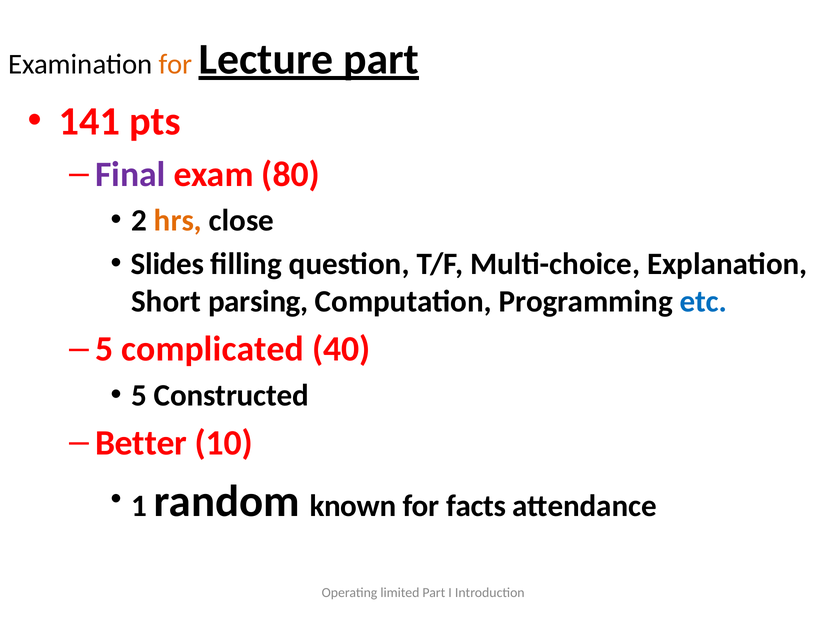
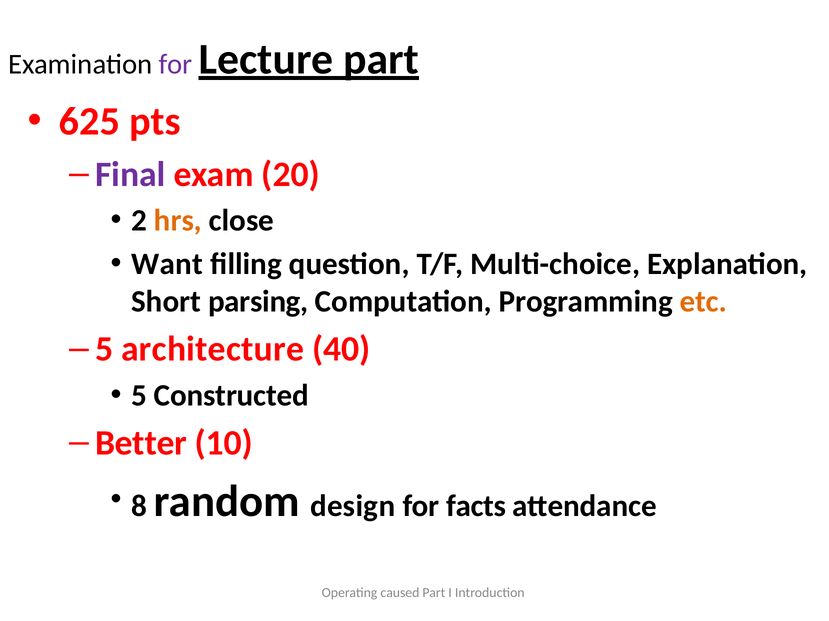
for colour: orange -> purple (176, 64)
141: 141 -> 625 (89, 122)
80: 80 -> 20 (291, 174)
Slides: Slides -> Want (167, 265)
etc colour: blue -> orange (703, 302)
complicated: complicated -> architecture (213, 350)
1: 1 -> 8 (139, 506)
known: known -> design (353, 506)
limited: limited -> caused (400, 594)
